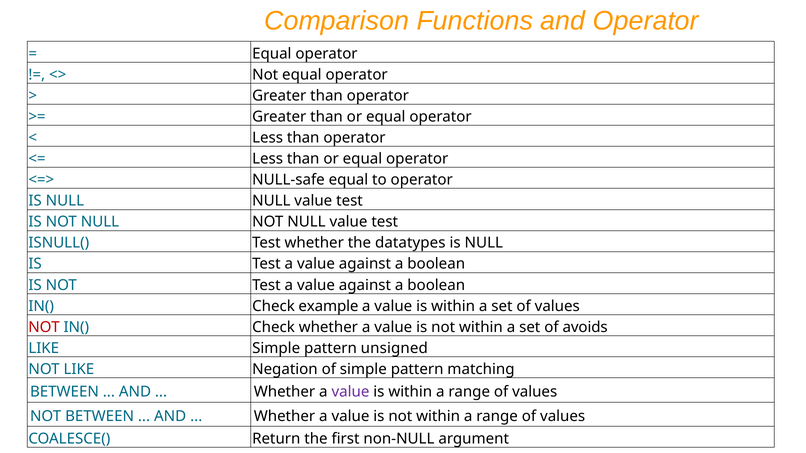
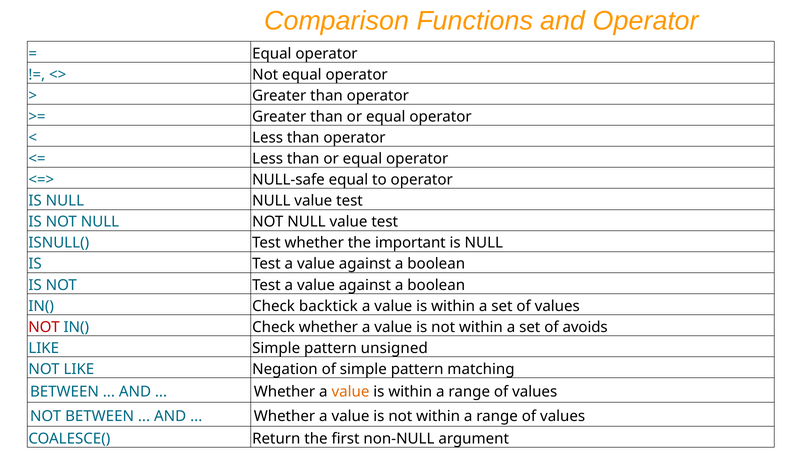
datatypes: datatypes -> important (410, 243)
example: example -> backtick (328, 306)
value colour: purple -> orange (350, 392)
